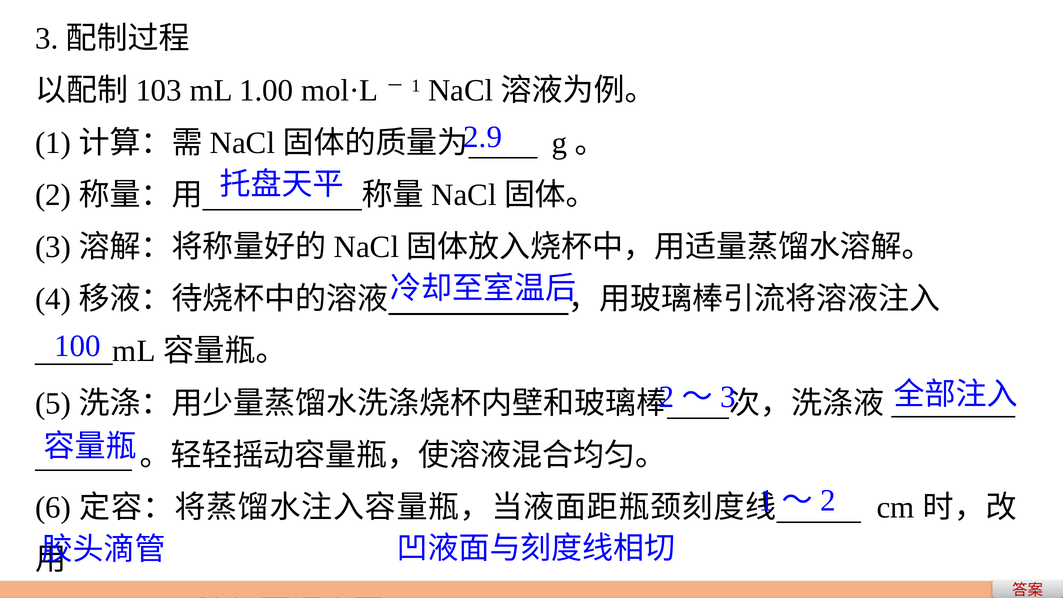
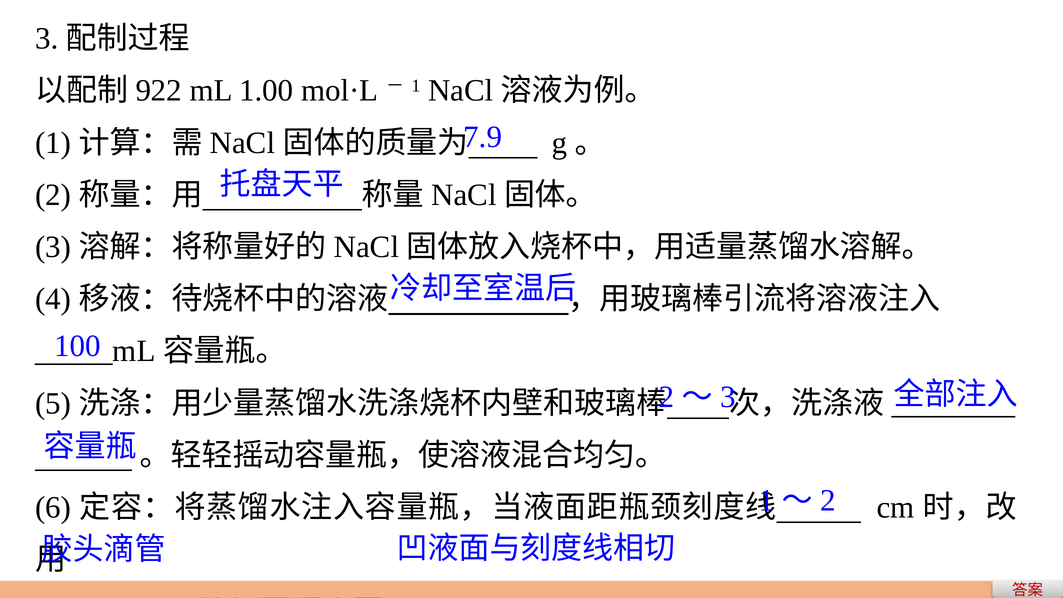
103: 103 -> 922 (159, 91)
2.9: 2.9 -> 7.9 (483, 137)
